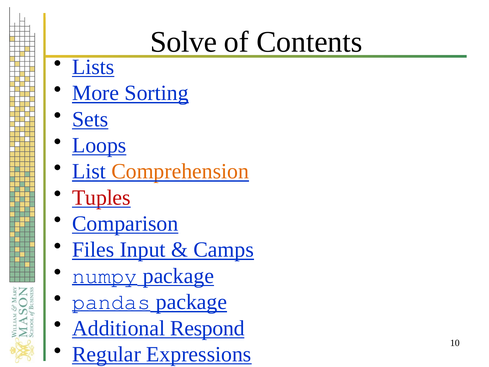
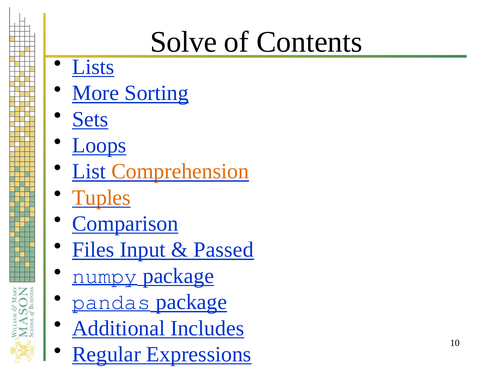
Tuples colour: red -> orange (101, 197)
Camps: Camps -> Passed (224, 250)
Respond: Respond -> Includes (207, 328)
